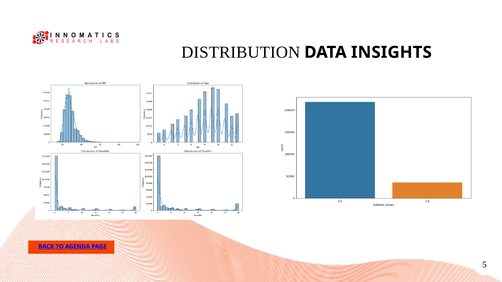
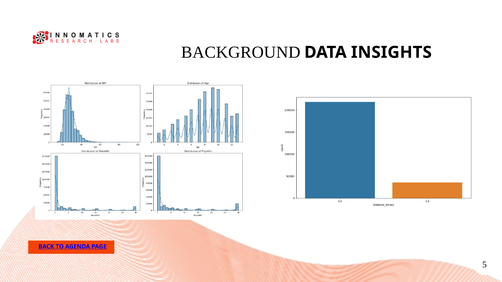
DISTRIBUTION: DISTRIBUTION -> BACKGROUND (241, 52)
